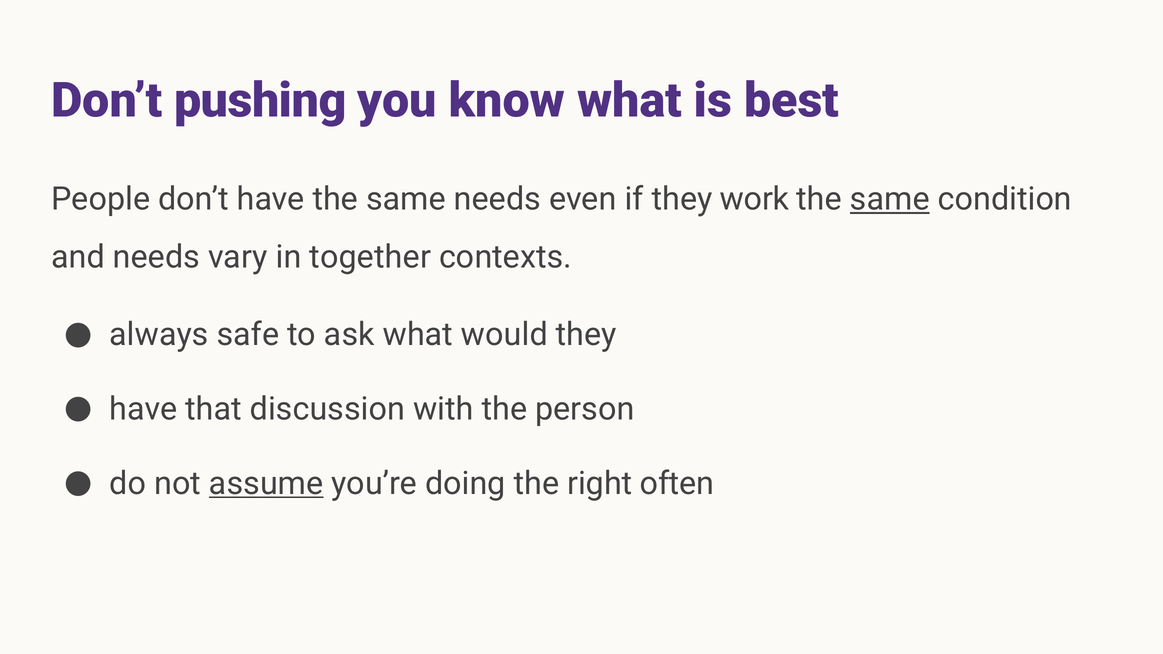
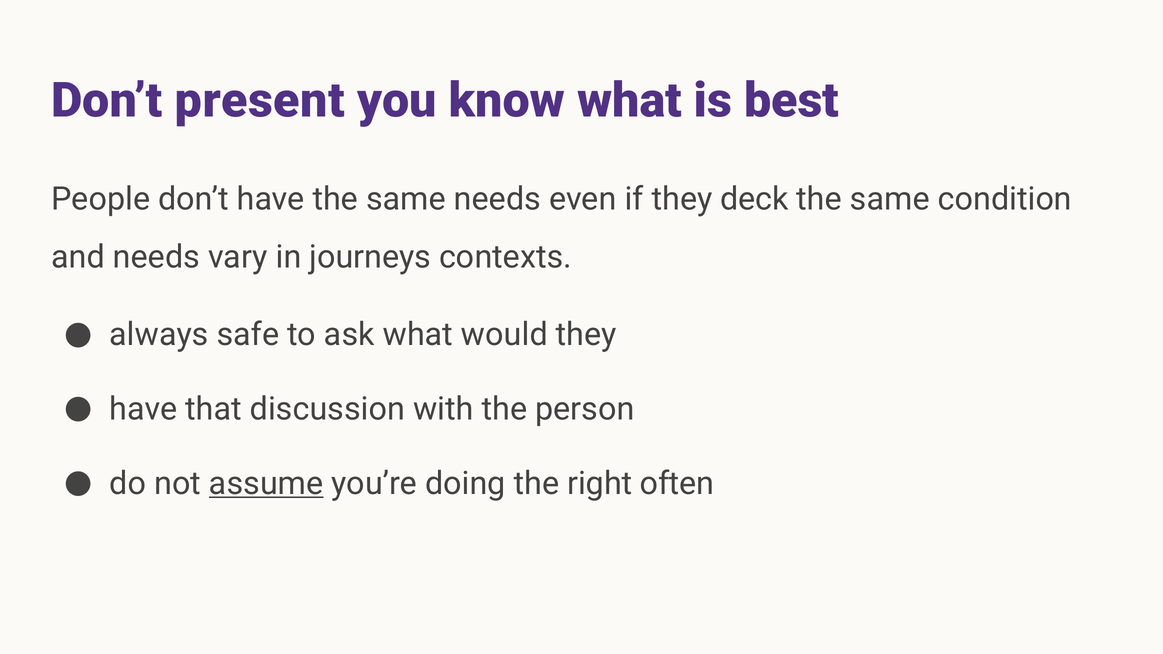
pushing: pushing -> present (260, 101)
work: work -> deck (754, 199)
same underline: present -> none (890, 199)
together: together -> journeys (370, 257)
